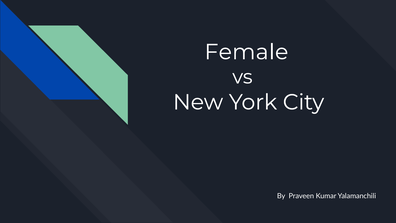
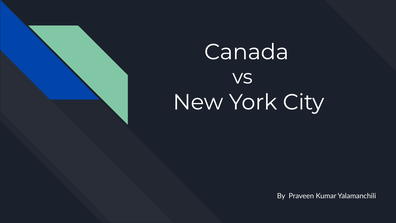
Female: Female -> Canada (246, 52)
